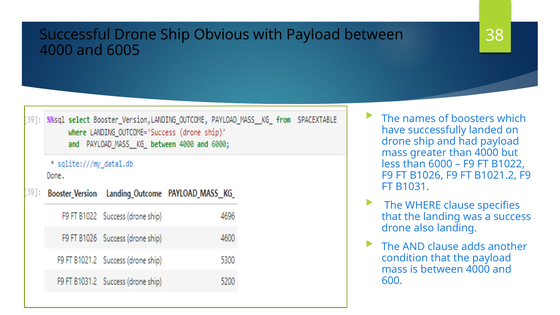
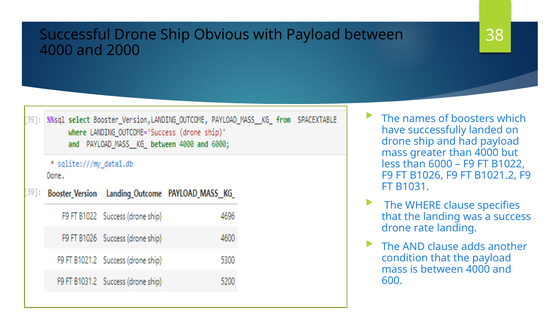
6005: 6005 -> 2000 (123, 50)
also: also -> rate (424, 228)
